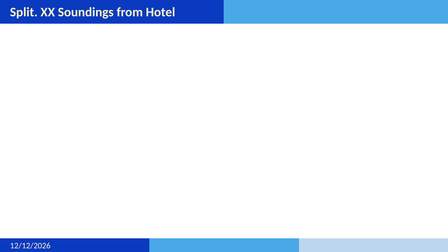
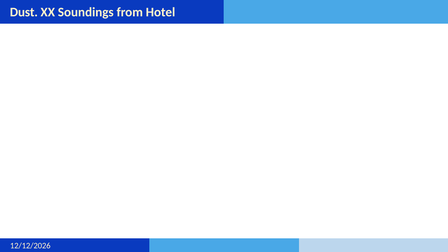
Split: Split -> Dust (24, 12)
